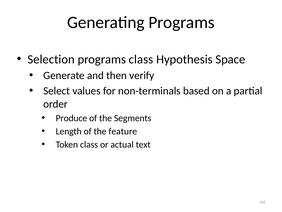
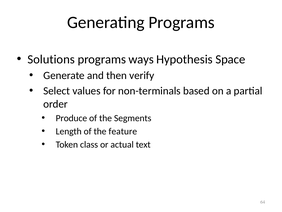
Selection: Selection -> Solutions (51, 59)
programs class: class -> ways (141, 59)
